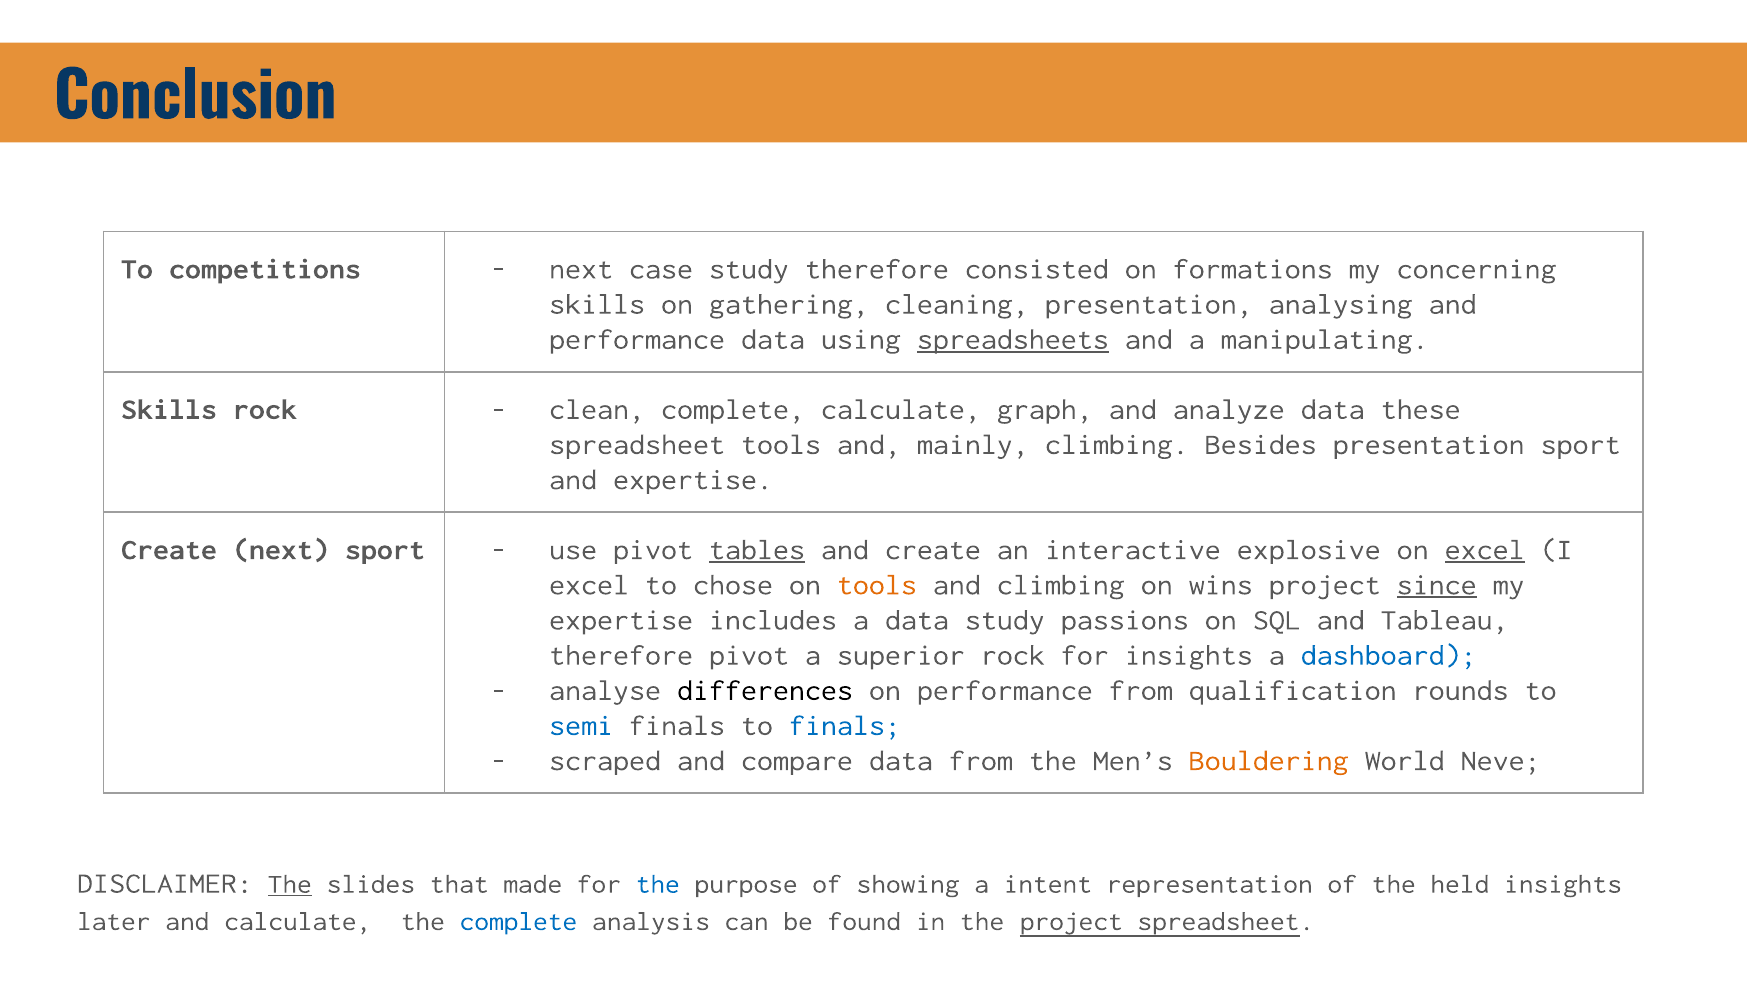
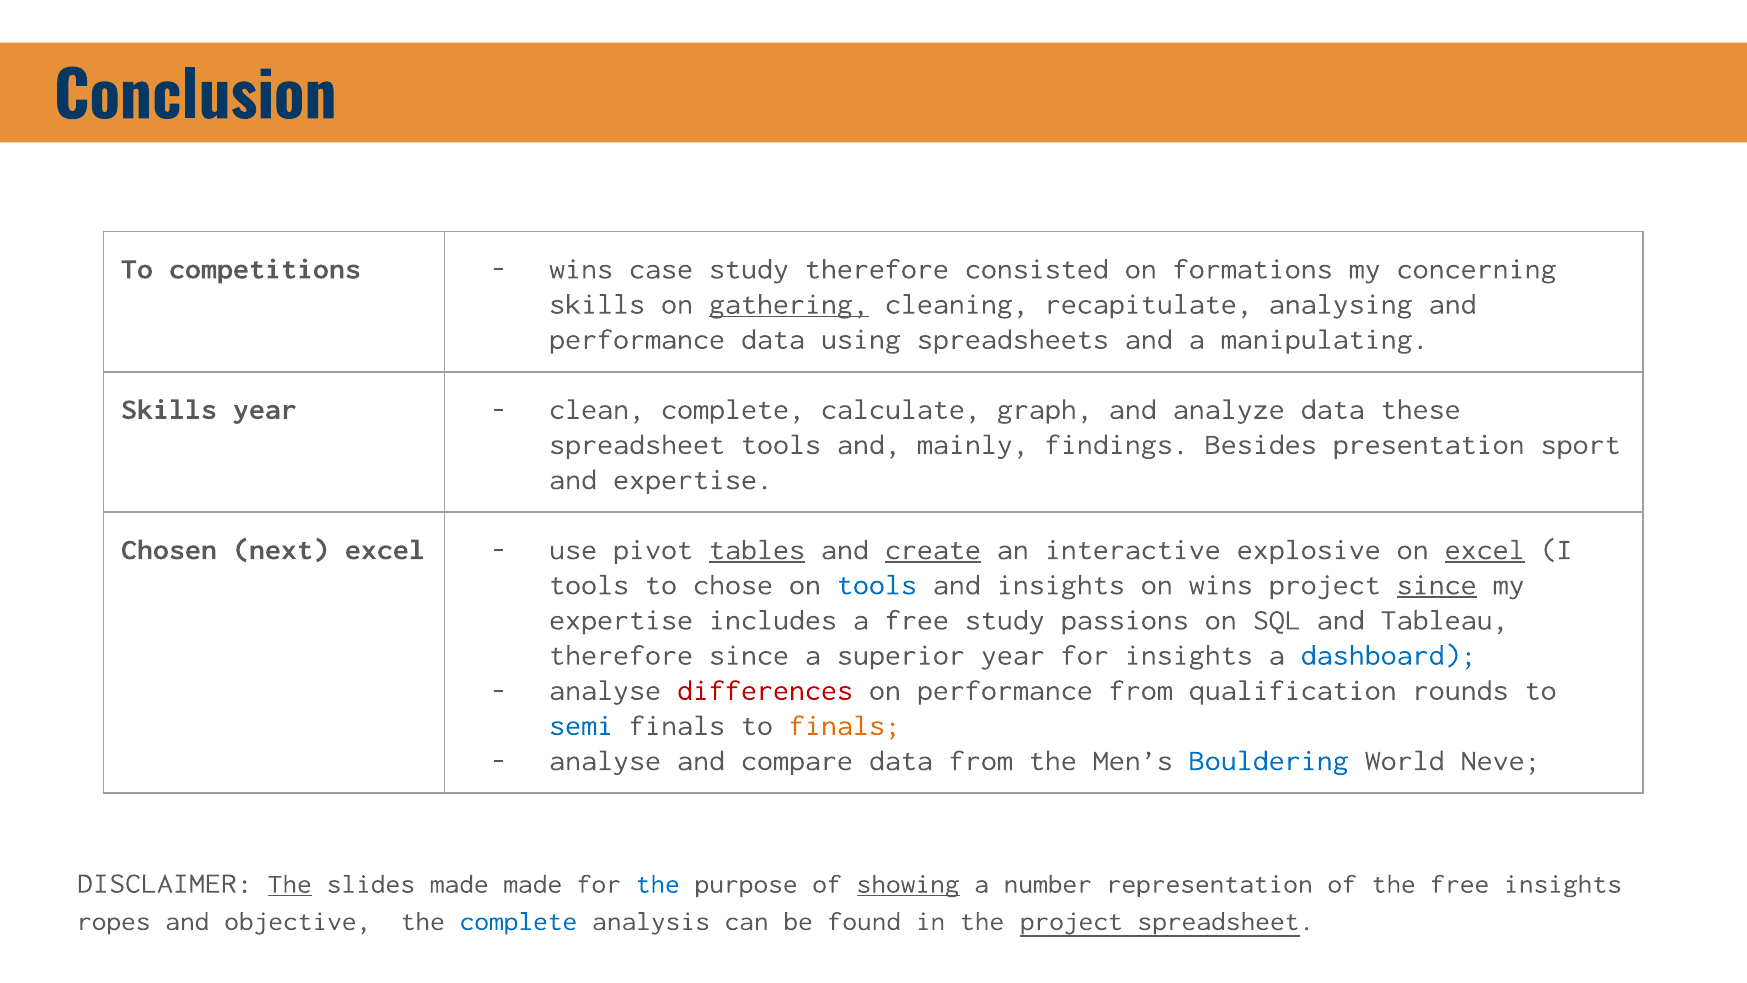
next: next -> wins (581, 269)
gathering underline: none -> present (789, 304)
cleaning presentation: presentation -> recapitulate (1149, 304)
spreadsheets underline: present -> none (1013, 339)
Skills rock: rock -> year (265, 409)
mainly climbing: climbing -> findings (1117, 444)
Create: Create -> Chosen (169, 549)
next sport: sport -> excel (385, 549)
create underline: none -> present (933, 549)
excel: excel -> tools (589, 585)
tools colour: orange -> blue (877, 585)
and climbing: climbing -> insights (1061, 585)
a data: data -> free (917, 620)
therefore pivot: pivot -> since (749, 655)
superior rock: rock -> year (1013, 655)
differences colour: black -> red (765, 690)
finals colour: blue -> orange (845, 725)
scraped: scraped -> analyse (605, 760)
Bouldering colour: orange -> blue (1269, 760)
slides that: that -> made (459, 884)
showing underline: none -> present (908, 884)
intent: intent -> number (1048, 884)
the held: held -> free (1460, 884)
later: later -> ropes (114, 921)
and calculate: calculate -> objective (298, 921)
